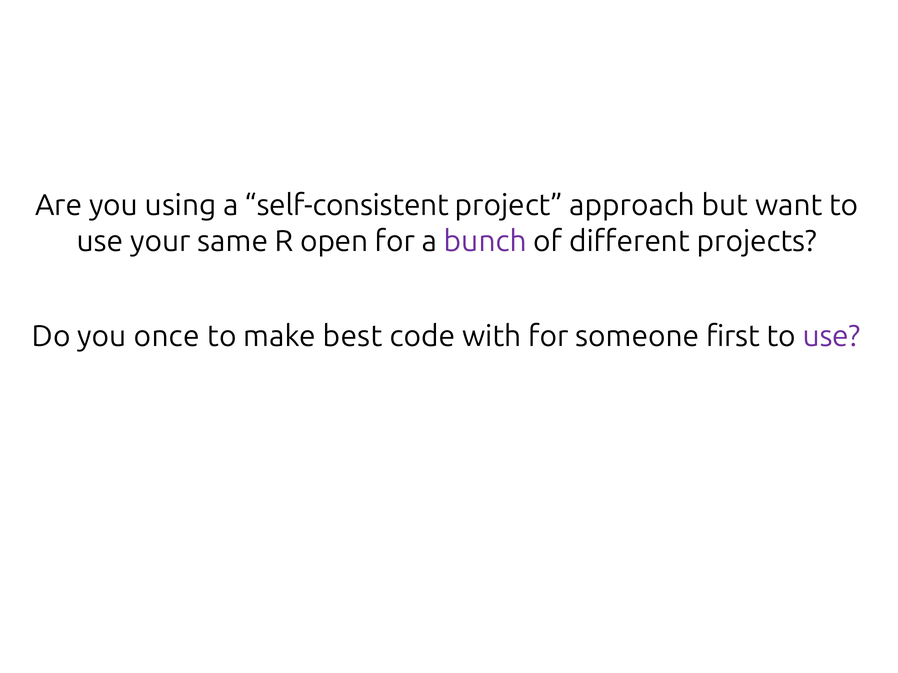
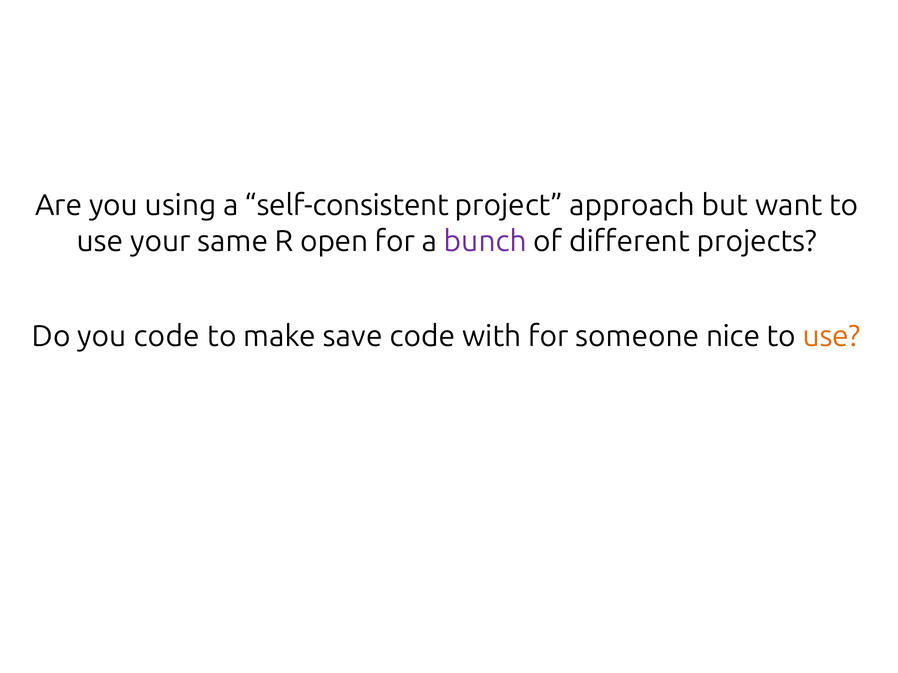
you once: once -> code (167, 337)
best: best -> save (353, 337)
first: first -> nice (733, 337)
use colour: purple -> orange (832, 337)
